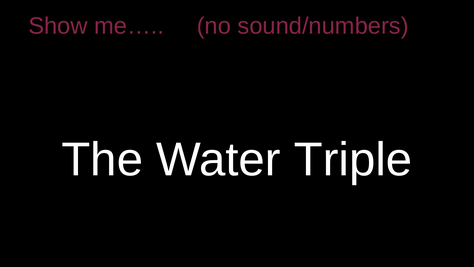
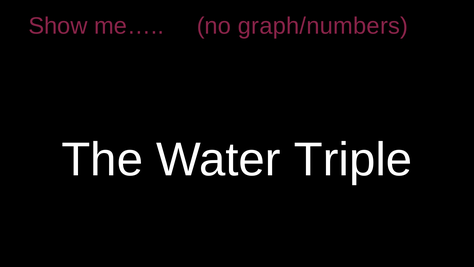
sound/numbers: sound/numbers -> graph/numbers (323, 26)
